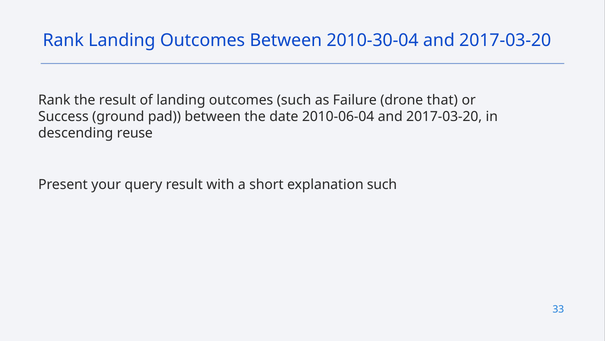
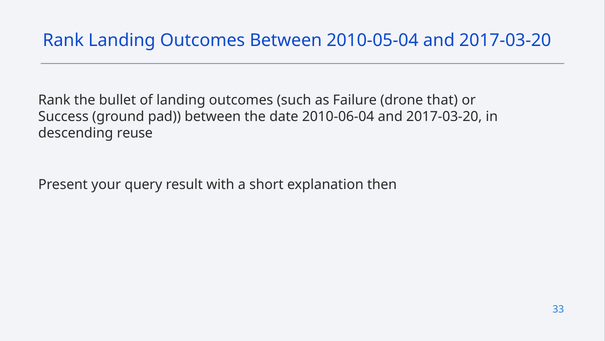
2010-30-04: 2010-30-04 -> 2010-05-04 (373, 40)
the result: result -> bullet (118, 100)
explanation such: such -> then (382, 184)
